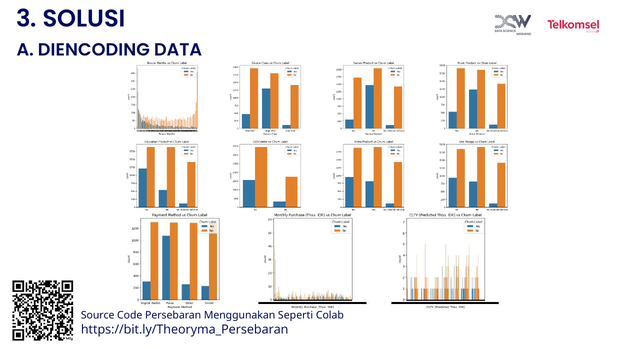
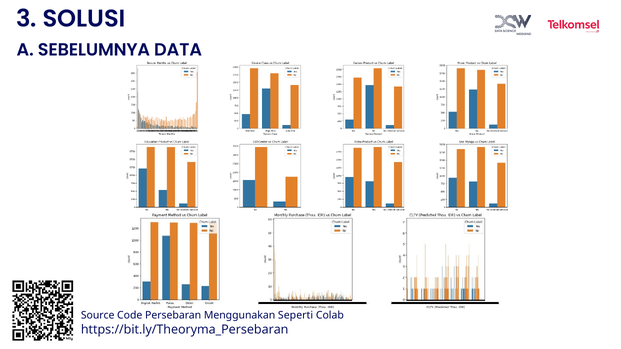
DIENCODING: DIENCODING -> SEBELUMNYA (94, 50)
